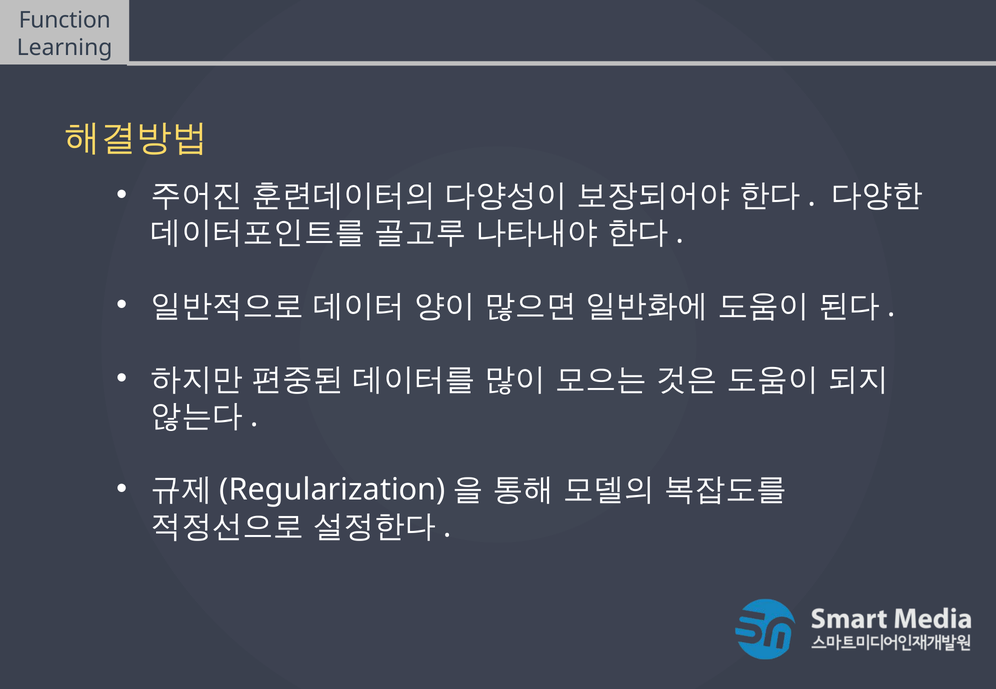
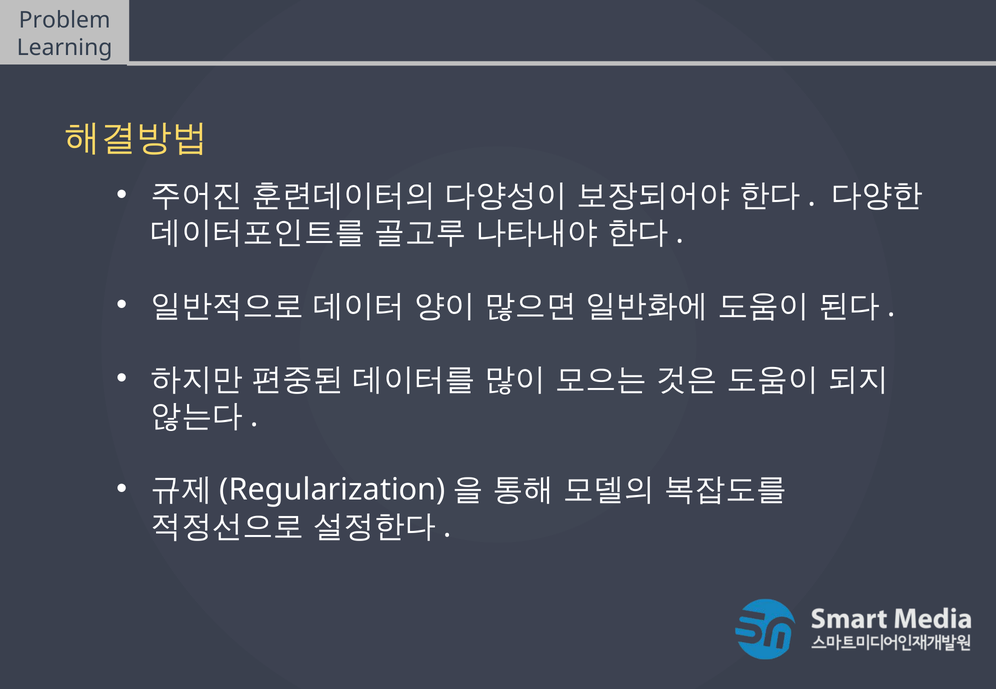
Function: Function -> Problem (65, 20)
